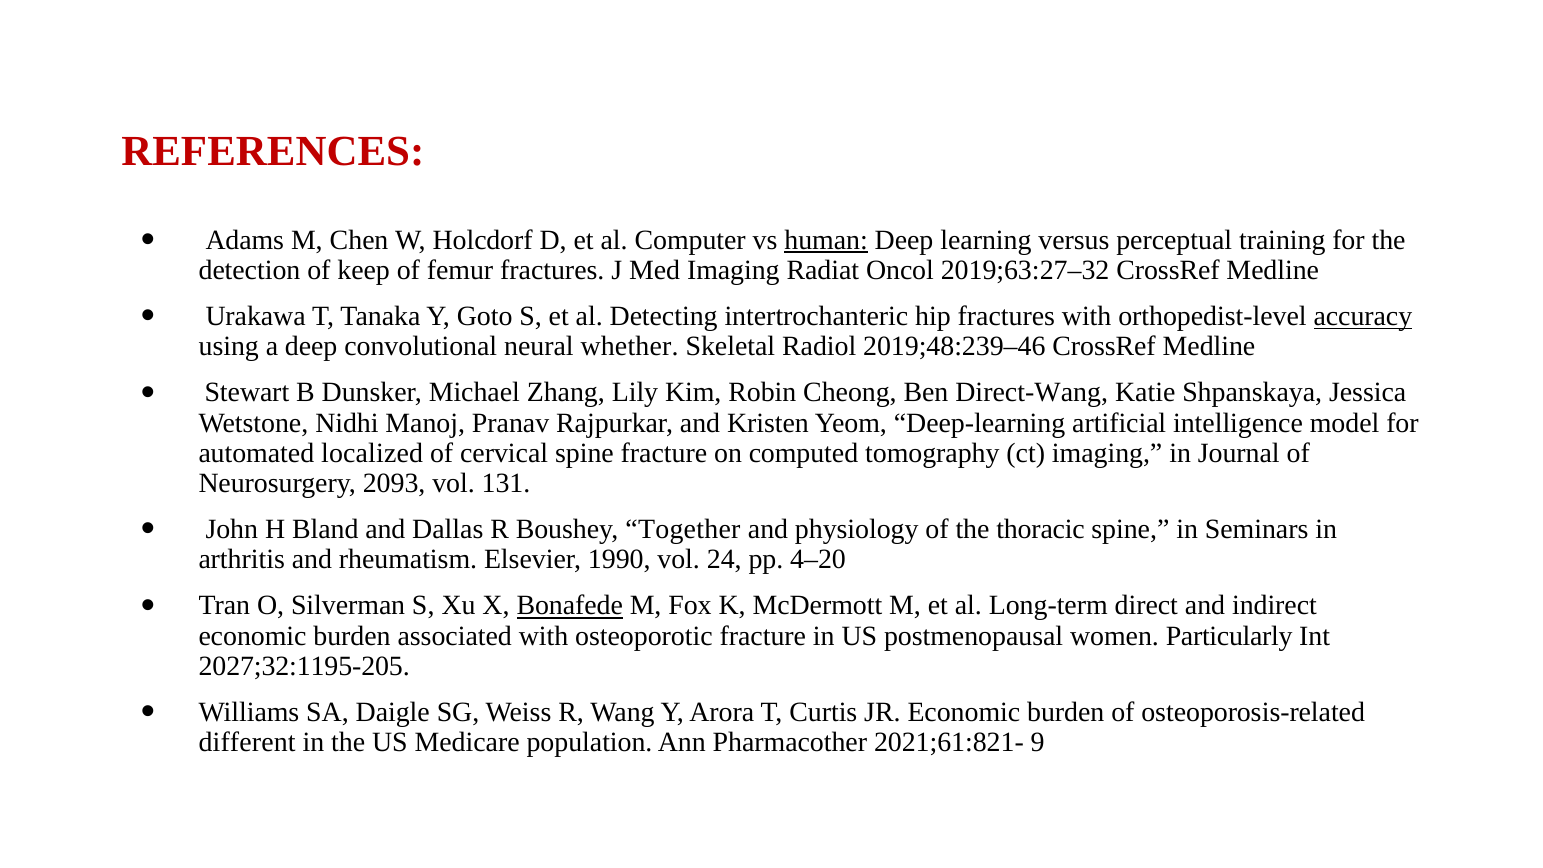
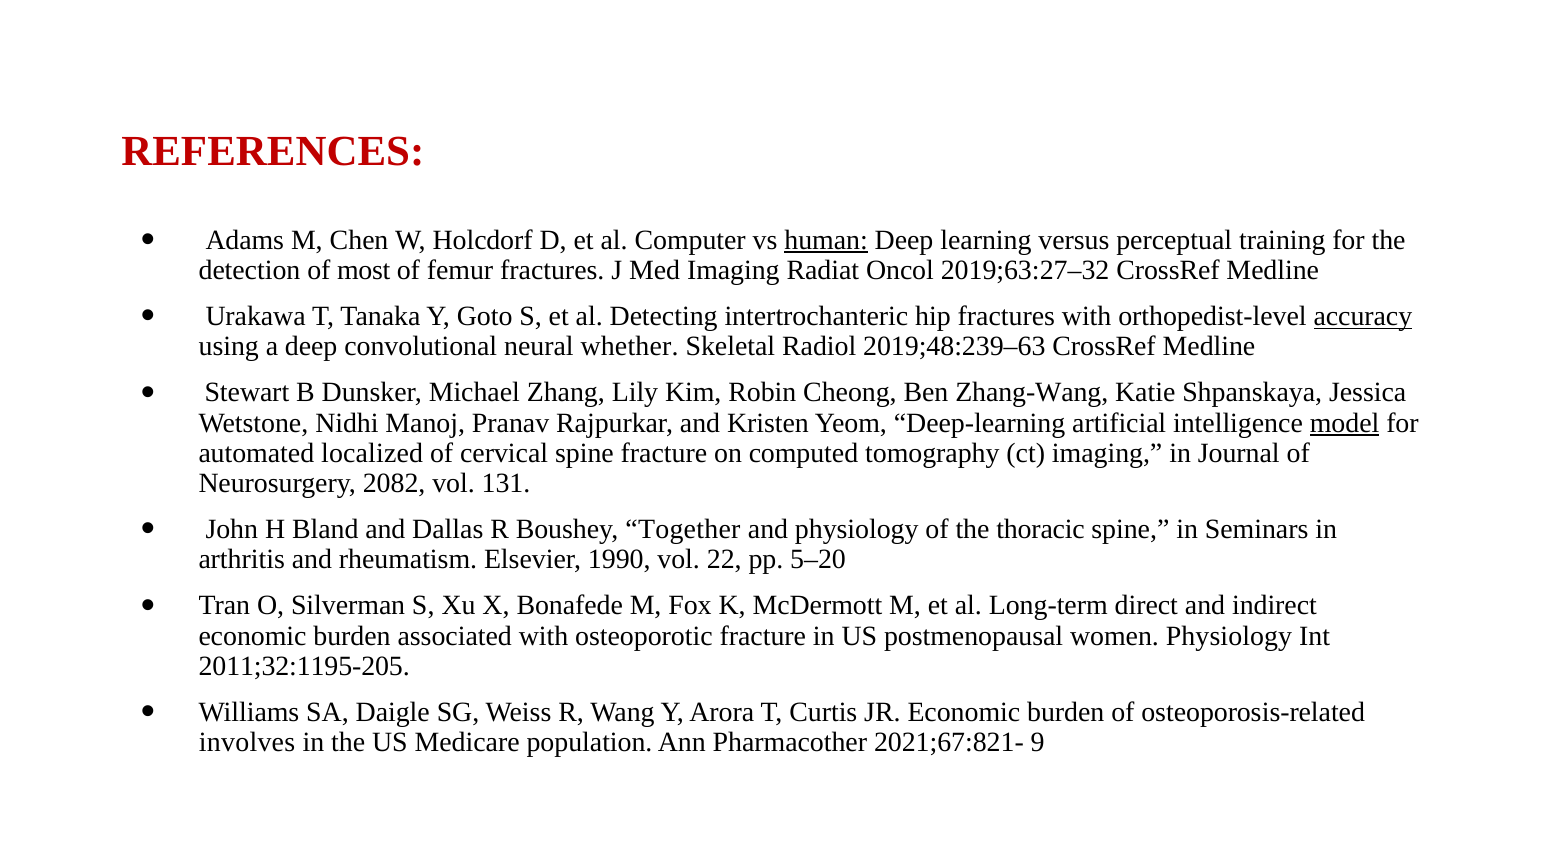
keep: keep -> most (364, 270)
2019;48:239–46: 2019;48:239–46 -> 2019;48:239–63 (954, 346)
Direct-Wang: Direct-Wang -> Zhang-Wang (1032, 393)
model underline: none -> present (1345, 423)
2093: 2093 -> 2082 (394, 483)
24: 24 -> 22 (724, 559)
4–20: 4–20 -> 5–20 (818, 559)
Bonafede underline: present -> none (570, 606)
women Particularly: Particularly -> Physiology (1229, 636)
2027;32:1195-205: 2027;32:1195-205 -> 2011;32:1195-205 (304, 666)
different: different -> involves (247, 742)
2021;61:821-: 2021;61:821- -> 2021;67:821- (949, 742)
